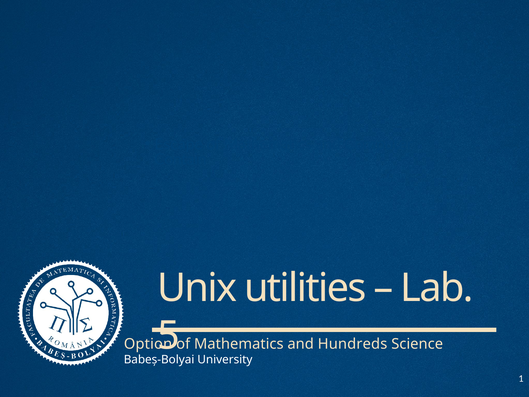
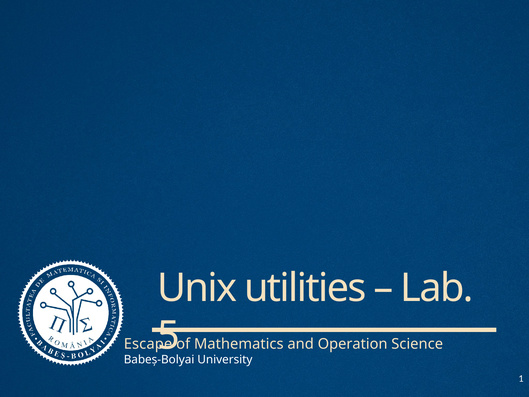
Option: Option -> Escape (148, 344)
Hundreds: Hundreds -> Operation (353, 344)
